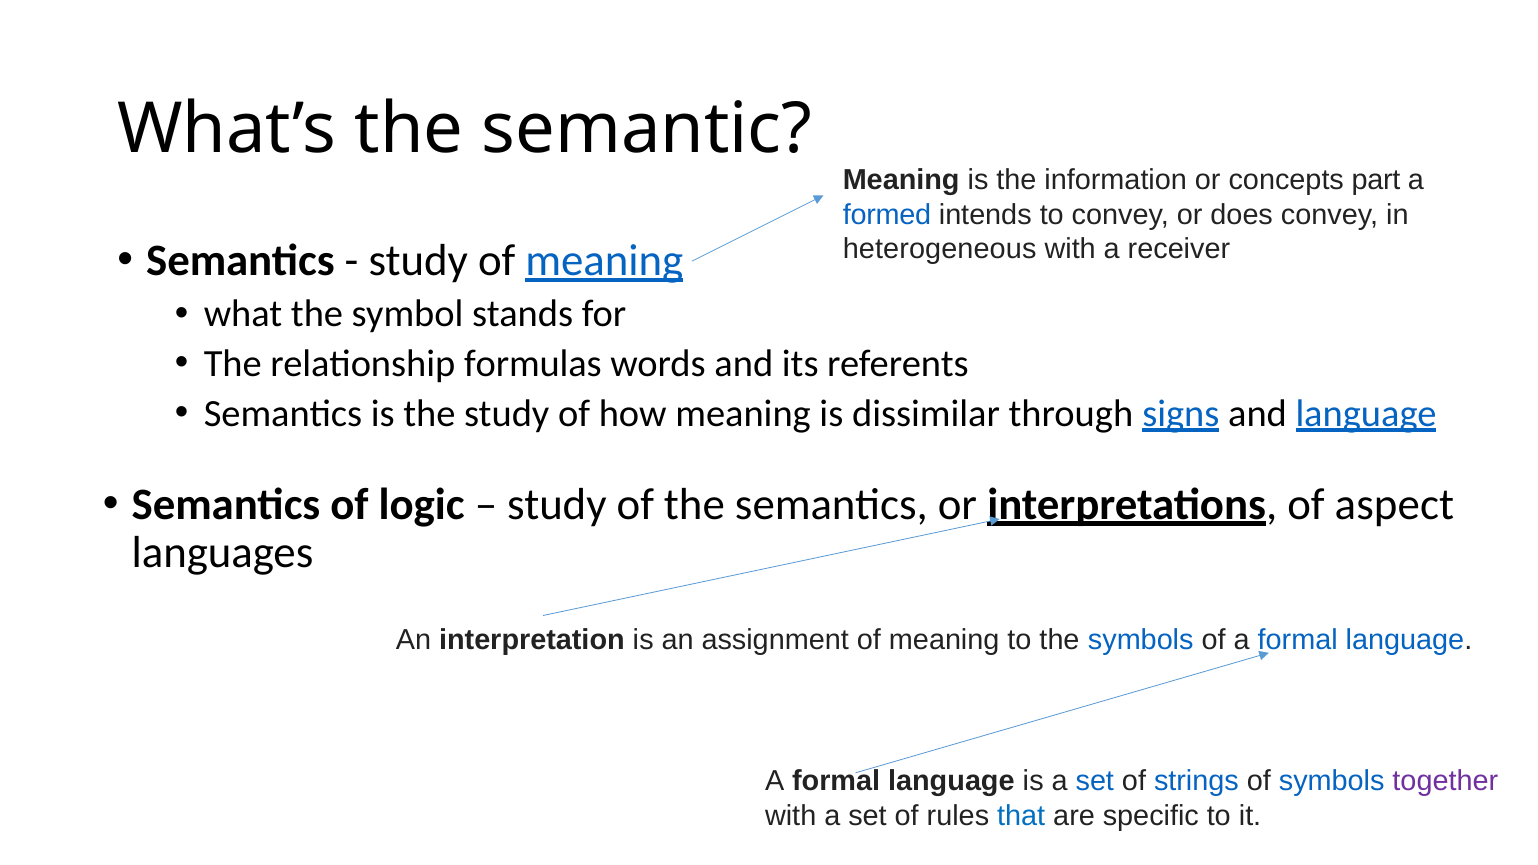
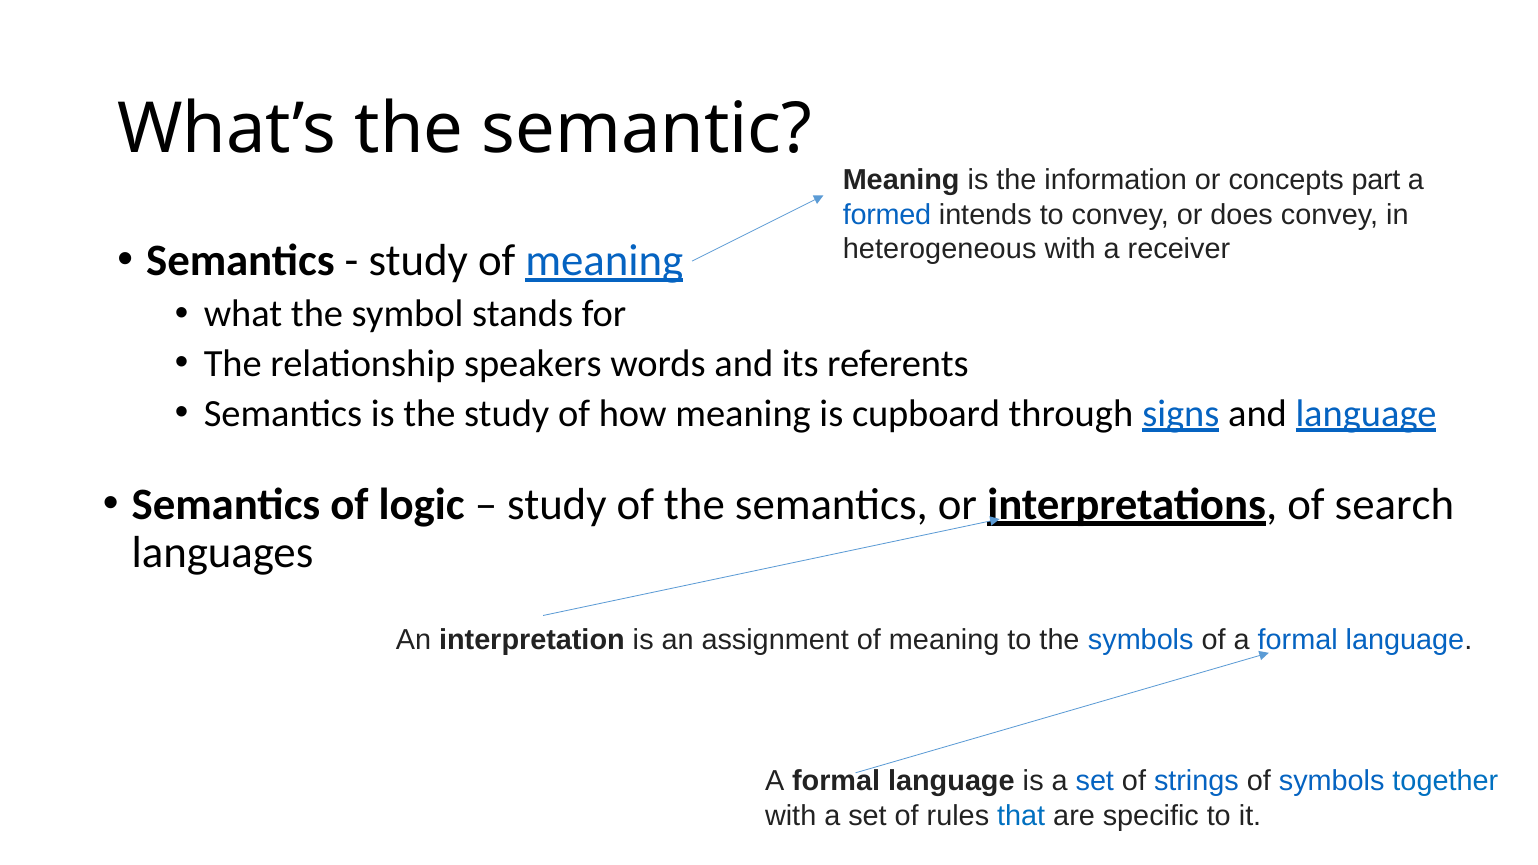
formulas: formulas -> speakers (533, 363)
dissimilar: dissimilar -> cupboard (926, 413)
aspect: aspect -> search (1394, 504)
together colour: purple -> blue (1445, 782)
